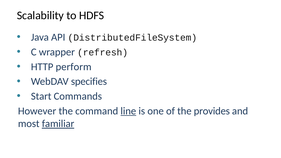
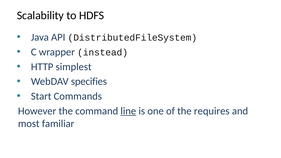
refresh: refresh -> instead (103, 52)
perform: perform -> simplest (74, 67)
provides: provides -> requires (212, 111)
familiar underline: present -> none (58, 124)
